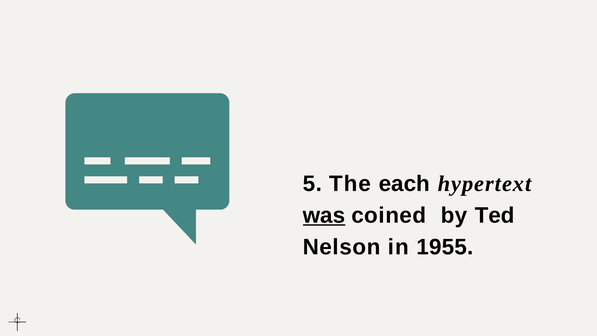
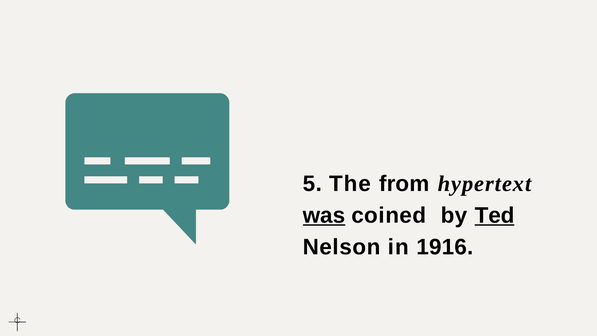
each: each -> from (404, 184)
Ted underline: none -> present (495, 215)
1955: 1955 -> 1916 (445, 247)
